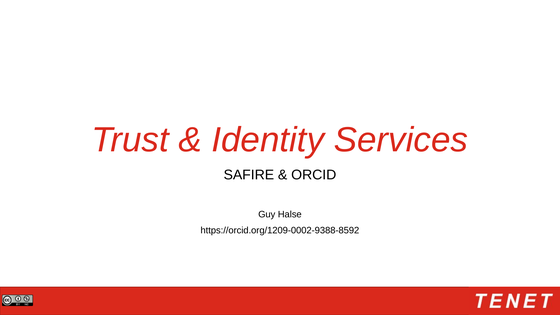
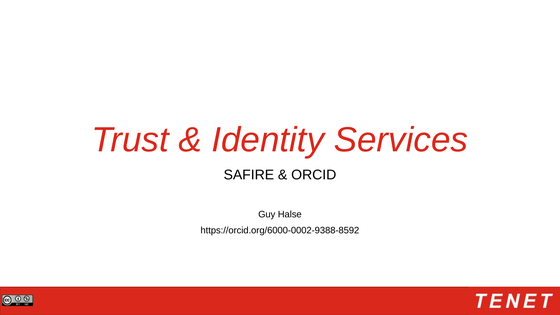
https://orcid.org/1209-0002-9388-8592: https://orcid.org/1209-0002-9388-8592 -> https://orcid.org/6000-0002-9388-8592 (280, 230)
